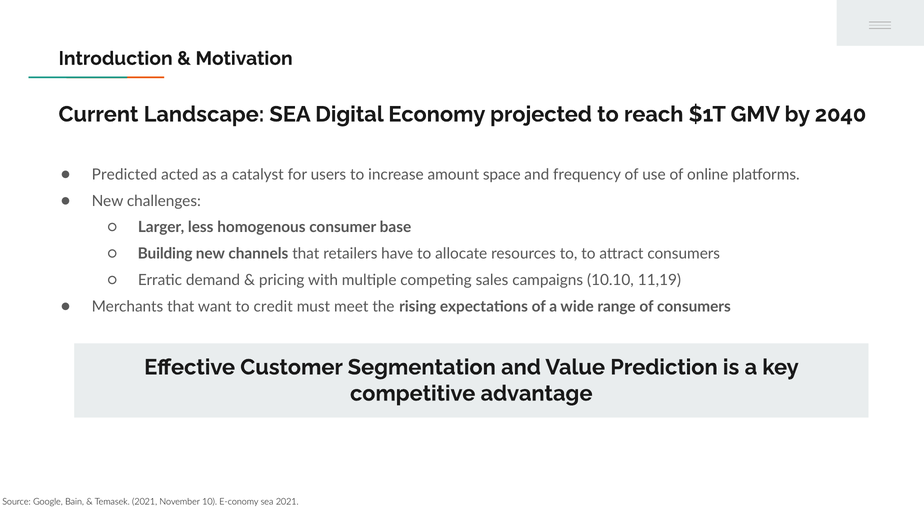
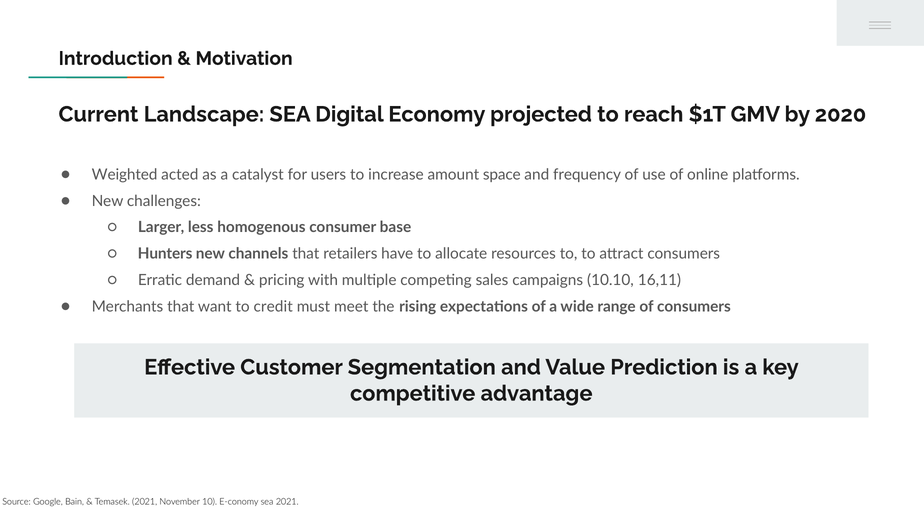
2040: 2040 -> 2020 (840, 114)
Predicted: Predicted -> Weighted (125, 175)
Building: Building -> Hunters (165, 254)
11,19: 11,19 -> 16,11 (659, 280)
